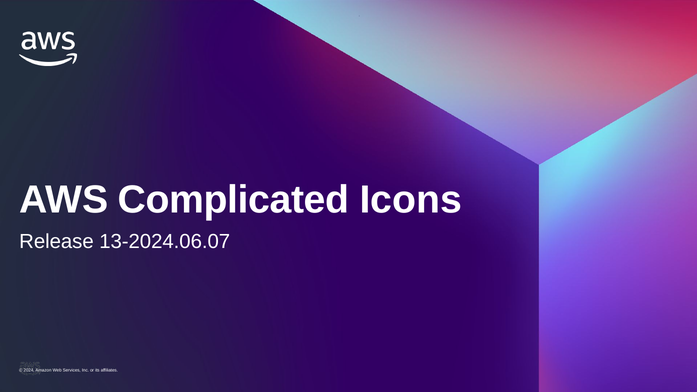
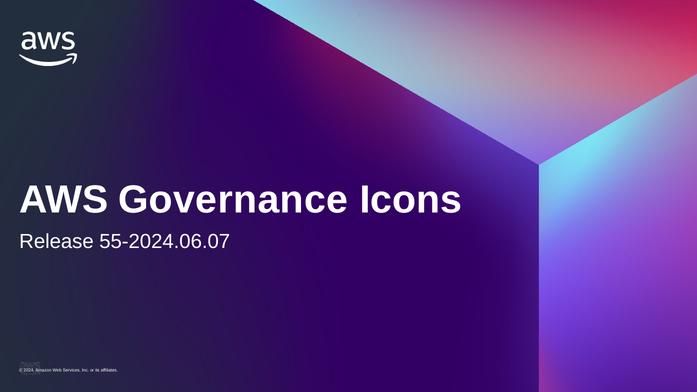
Complicated: Complicated -> Governance (233, 200)
13-2024.06.07: 13-2024.06.07 -> 55-2024.06.07 (165, 241)
